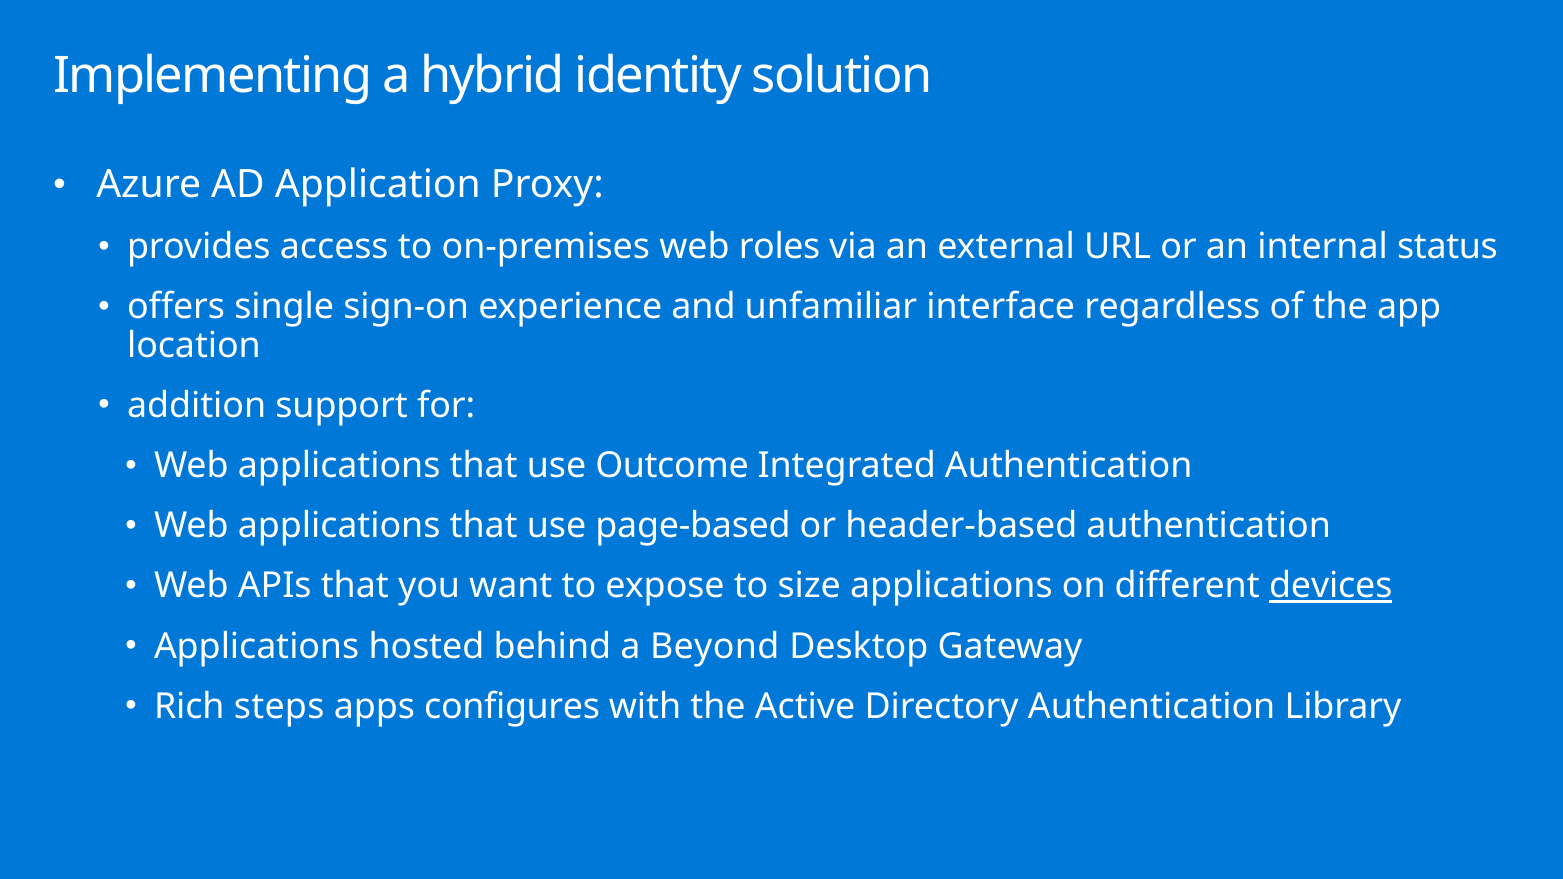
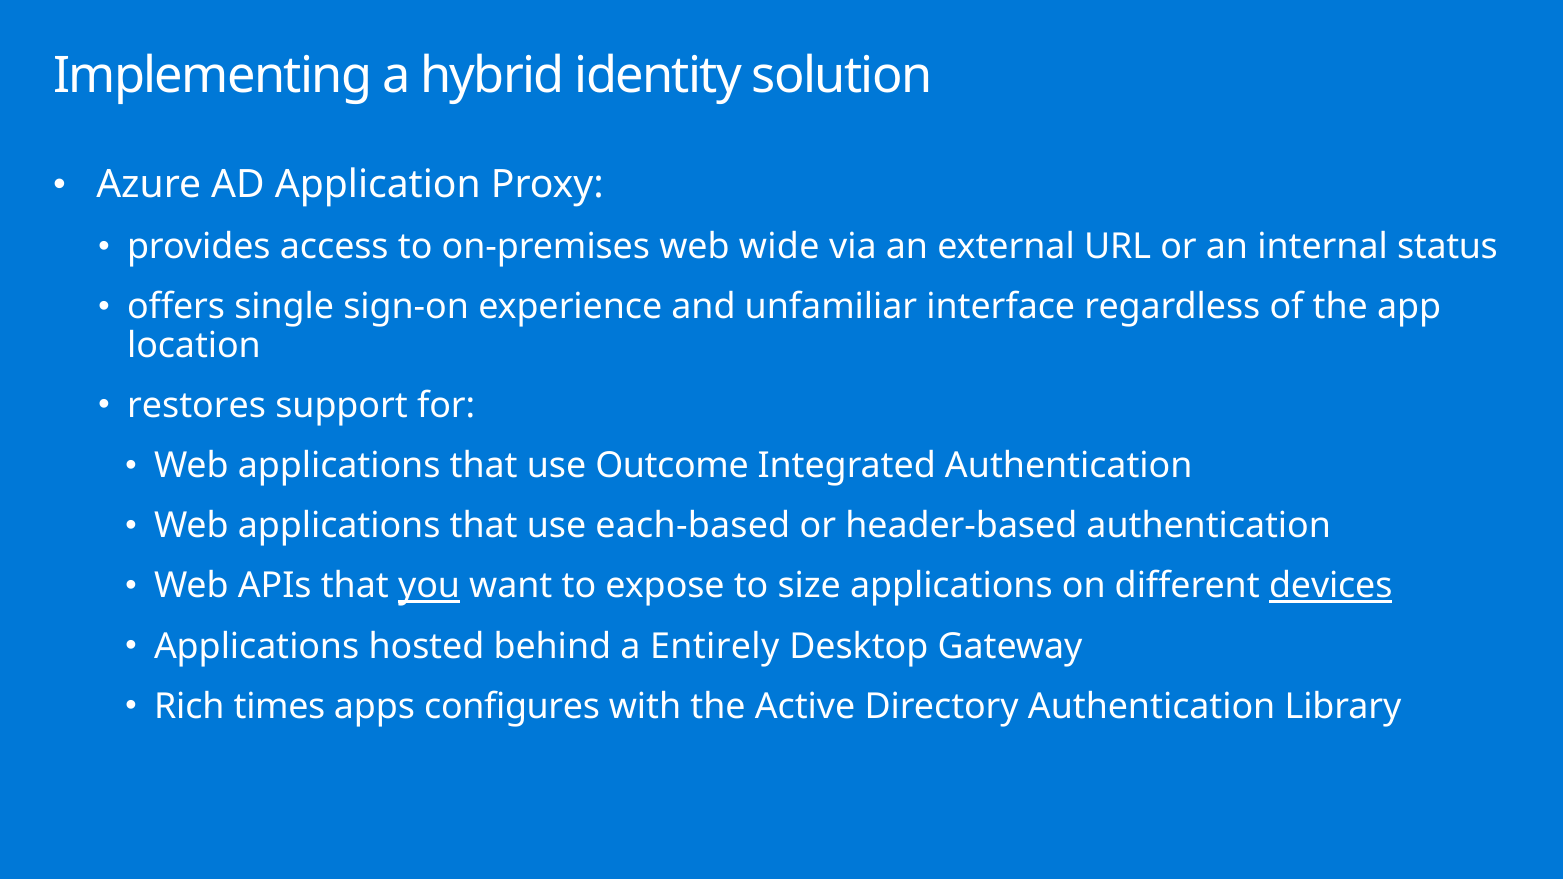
roles: roles -> wide (779, 247)
addition: addition -> restores (197, 406)
page-based: page-based -> each-based (693, 526)
you underline: none -> present (429, 586)
Beyond: Beyond -> Entirely (715, 646)
steps: steps -> times (279, 707)
